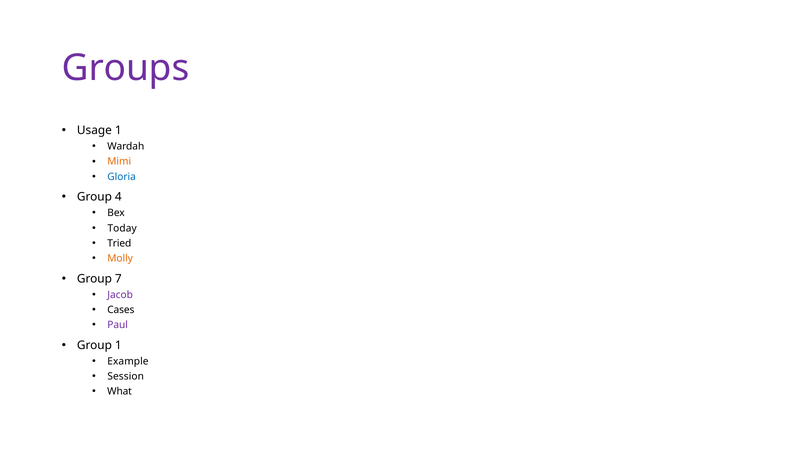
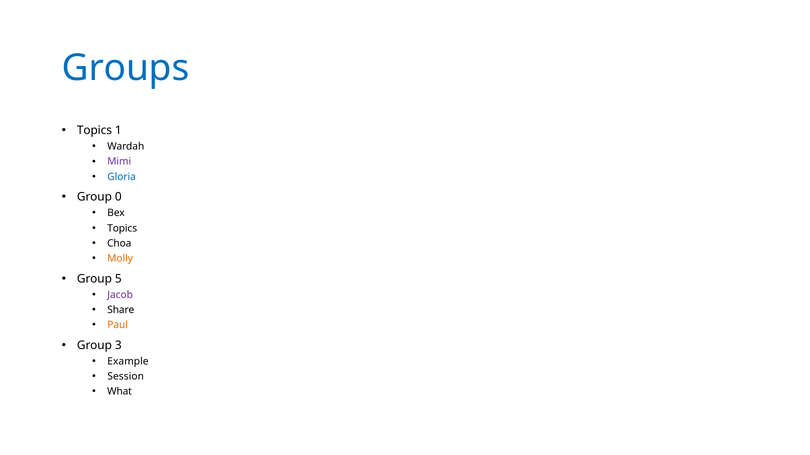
Groups colour: purple -> blue (126, 68)
Usage: Usage -> Topics (94, 131)
Mimi colour: orange -> purple (119, 162)
4: 4 -> 0 (118, 197)
Today: Today -> Topics (122, 228)
Tried: Tried -> Choa (119, 244)
7: 7 -> 5 (118, 279)
Cases: Cases -> Share (121, 310)
Paul colour: purple -> orange (118, 325)
Group 1: 1 -> 3 (118, 346)
